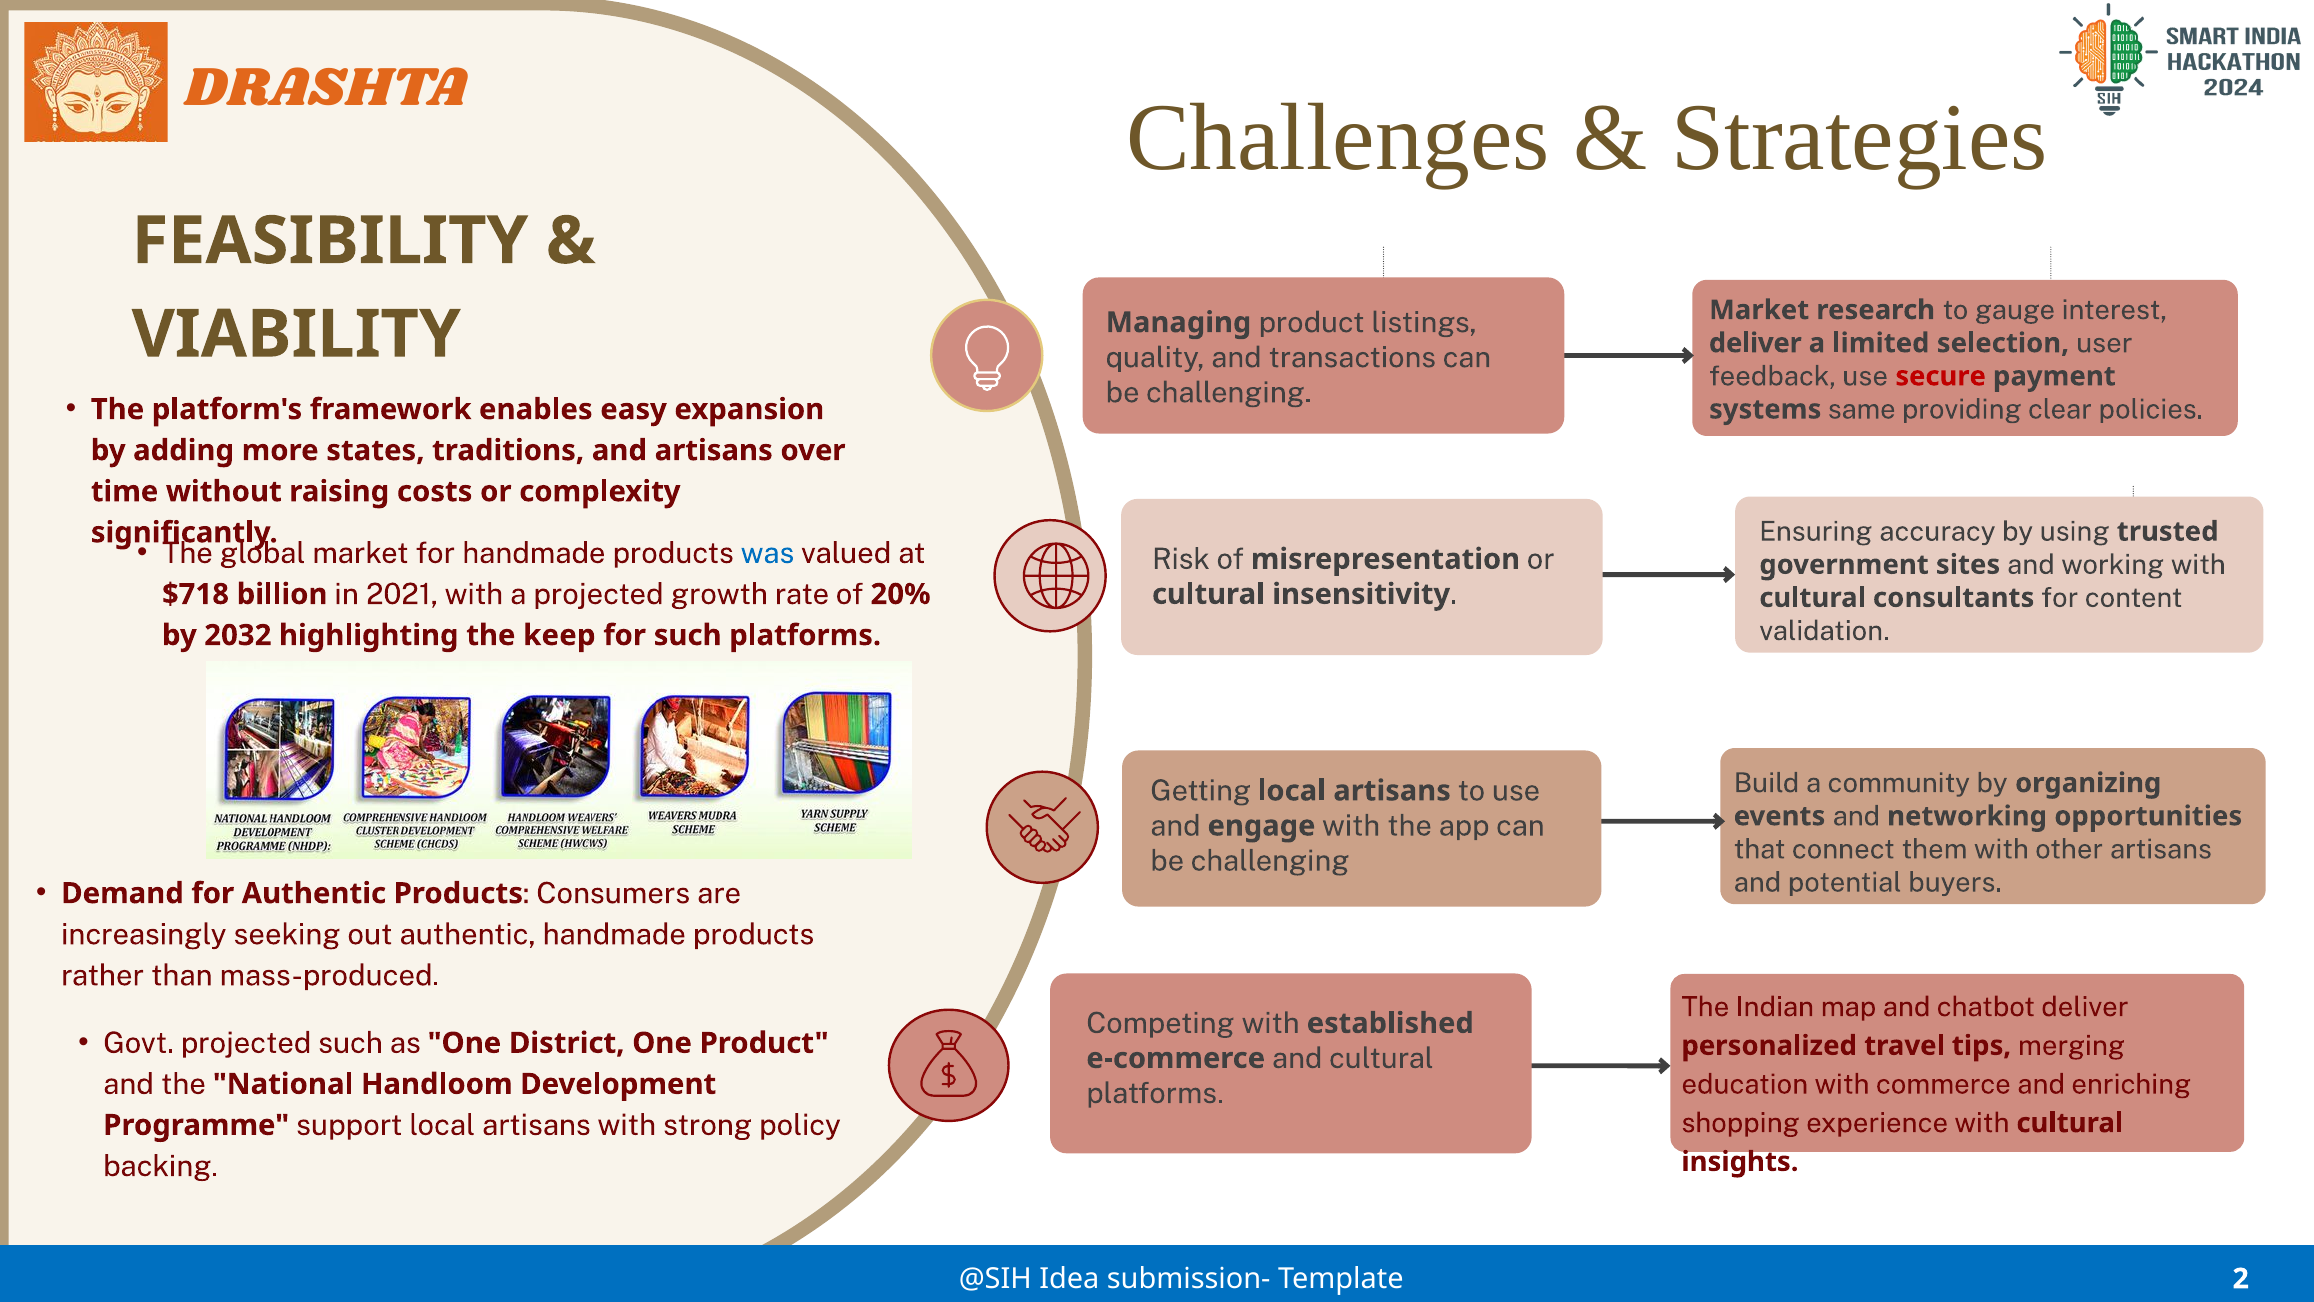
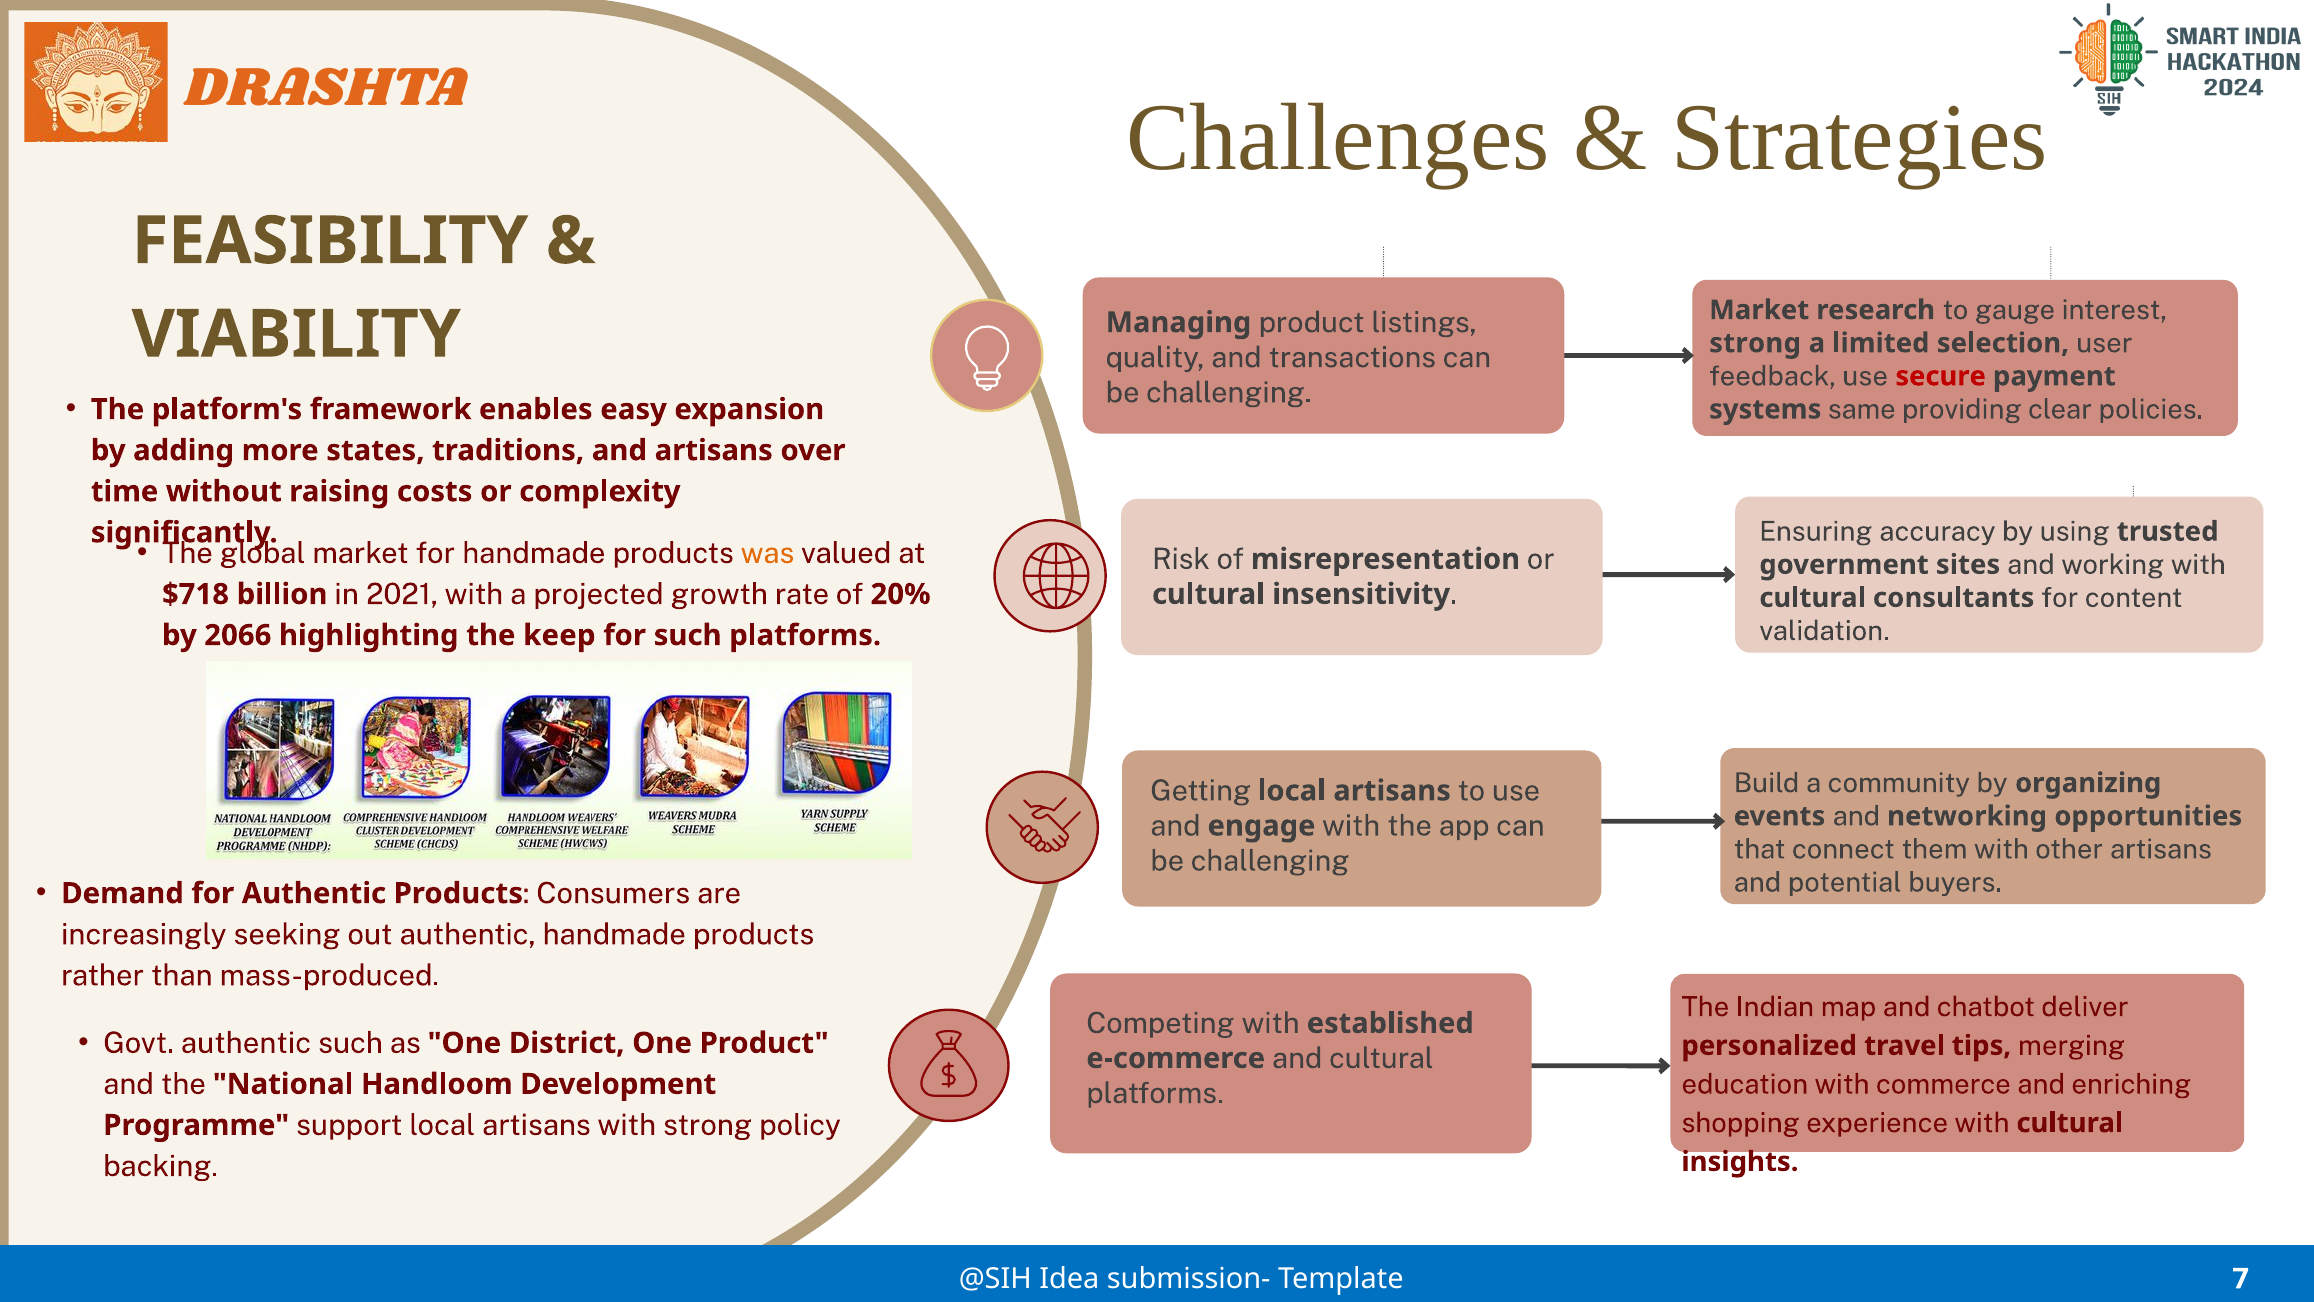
deliver: deliver -> strong (1755, 343)
was colour: blue -> orange (767, 553)
2032: 2032 -> 2066 (238, 635)
Govt projected: projected -> authentic (246, 1043)
2: 2 -> 7 (2241, 1279)
